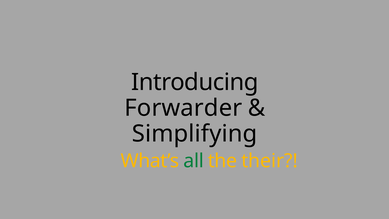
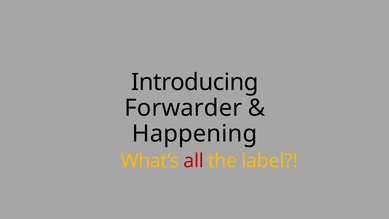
Simplifying: Simplifying -> Happening (195, 134)
all colour: green -> red (194, 161)
their: their -> label (270, 161)
